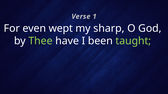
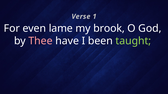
wept: wept -> lame (61, 29)
sharp: sharp -> brook (109, 29)
Thee colour: light green -> pink (40, 41)
